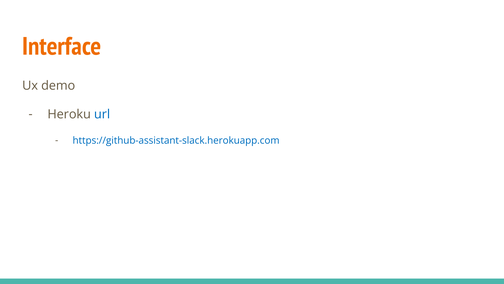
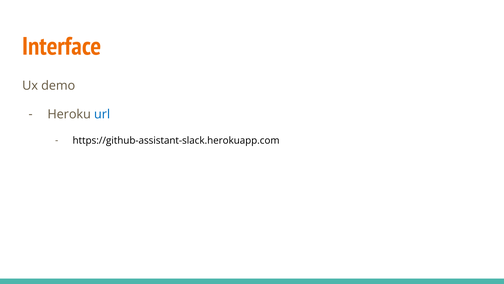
https://github-assistant-slack.herokuapp.com colour: blue -> black (176, 140)
